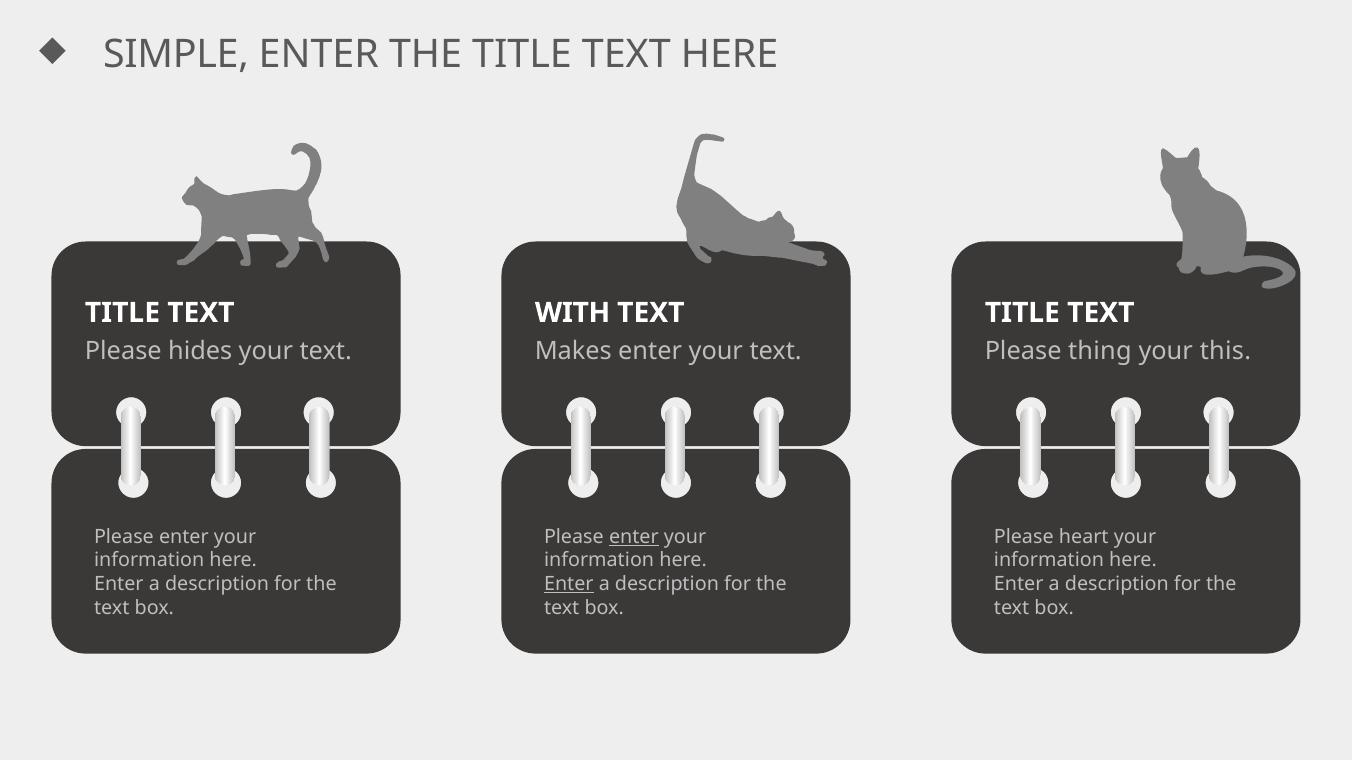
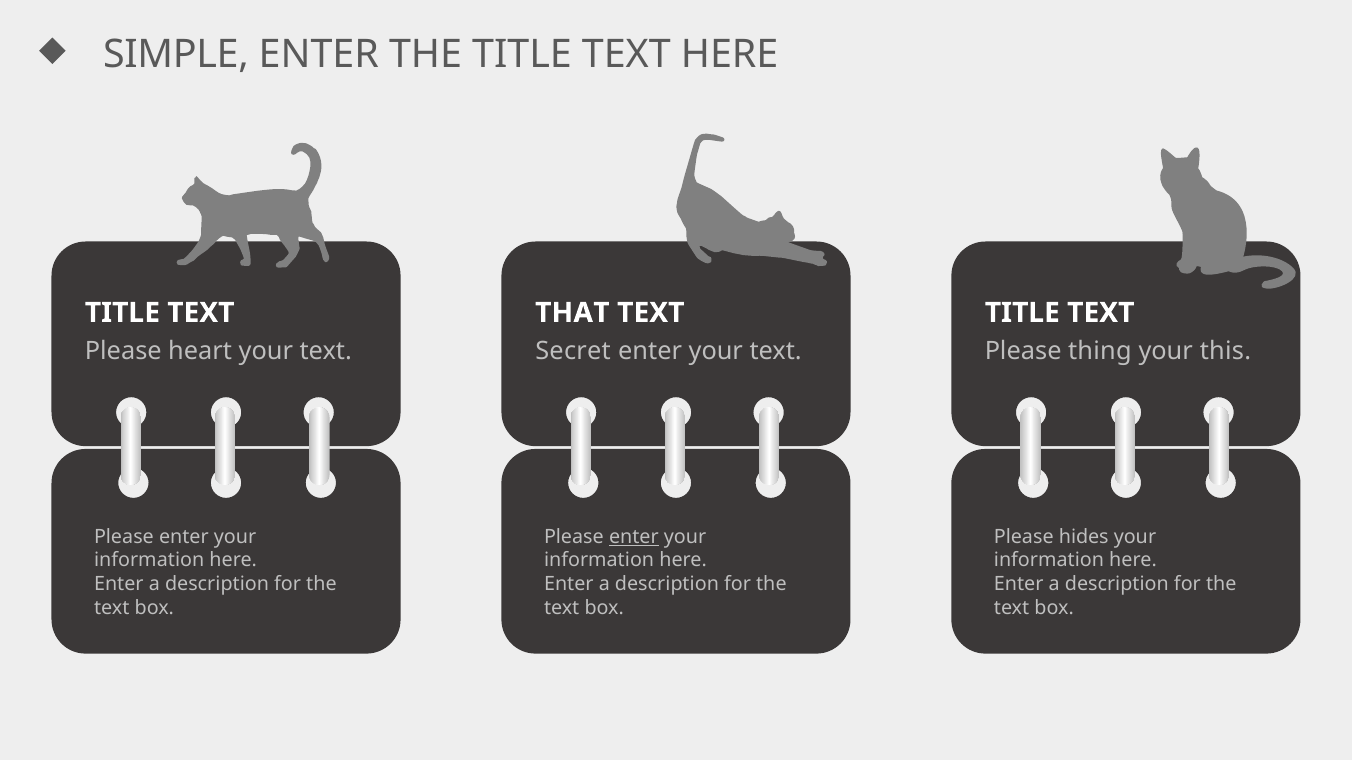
WITH: WITH -> THAT (572, 313)
hides: hides -> heart (200, 352)
Makes: Makes -> Secret (573, 352)
heart: heart -> hides (1084, 537)
Enter underline: present -> none (569, 585)
